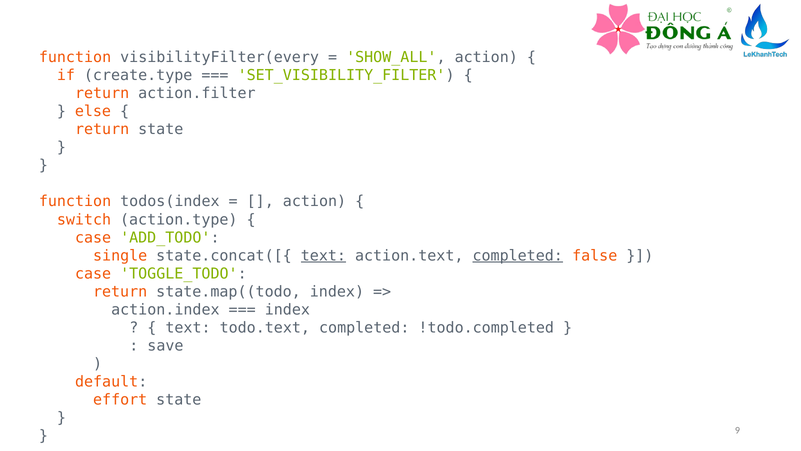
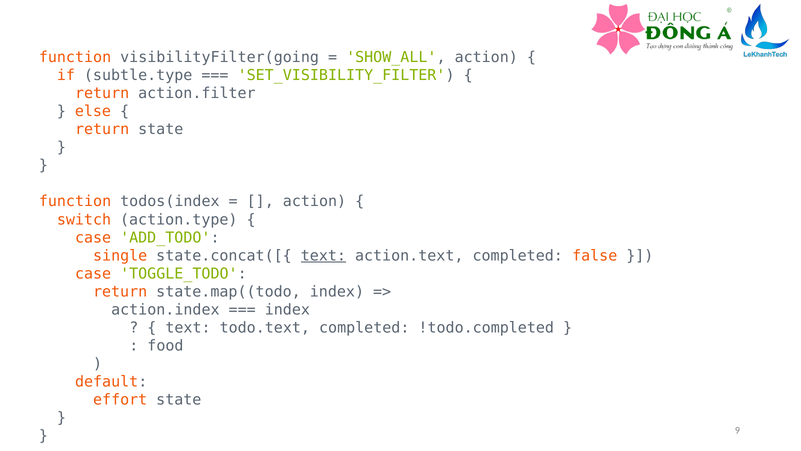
visibilityFilter(every: visibilityFilter(every -> visibilityFilter(going (220, 57)
create.type: create.type -> subtle.type (138, 75)
completed underline: present -> none (518, 255)
save: save -> food (165, 345)
